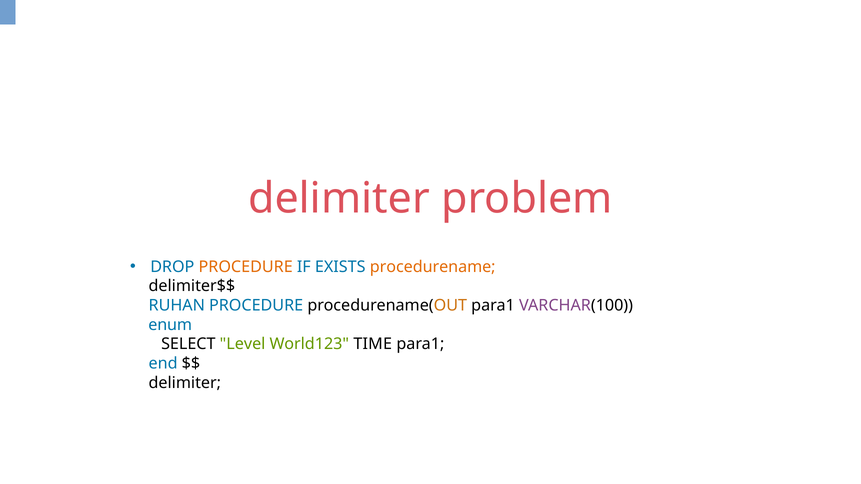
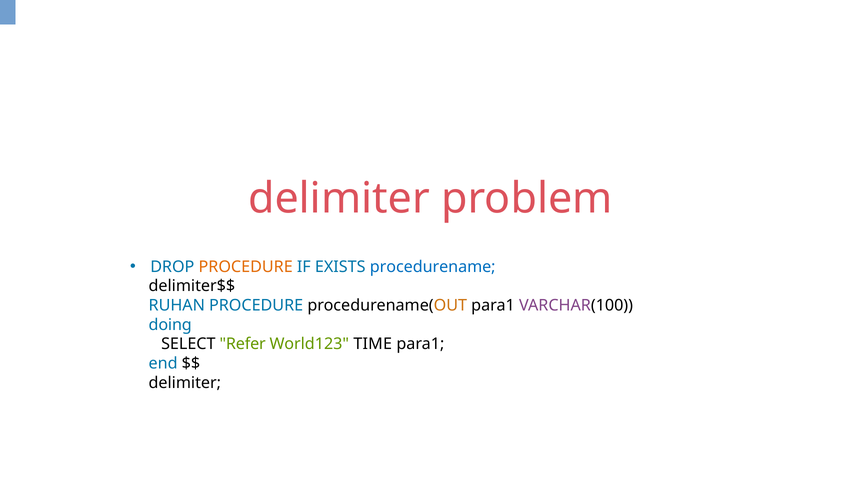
procedurename colour: orange -> blue (433, 267)
enum: enum -> doing (170, 325)
Level: Level -> Refer (243, 344)
